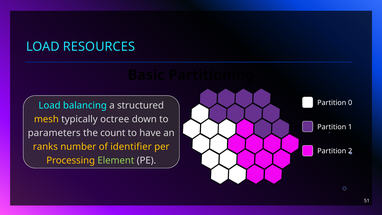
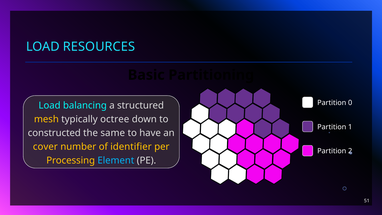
parameters: parameters -> constructed (54, 133)
count: count -> same (113, 133)
ranks: ranks -> cover (45, 147)
Element colour: light green -> light blue (116, 160)
